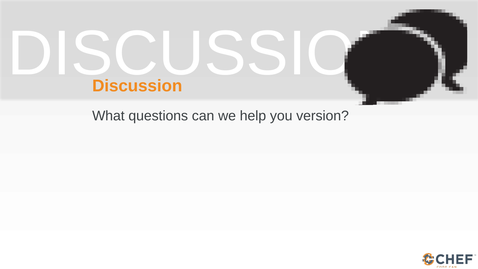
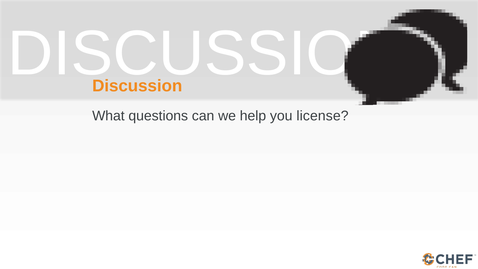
version: version -> license (323, 116)
